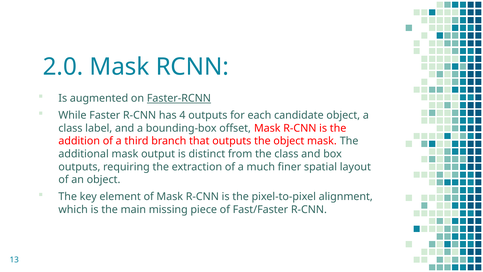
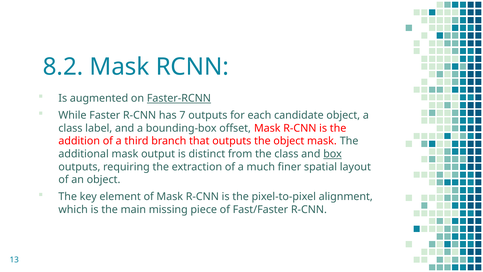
2.0: 2.0 -> 8.2 (63, 67)
4: 4 -> 7 (182, 115)
box underline: none -> present (333, 154)
